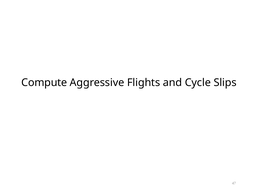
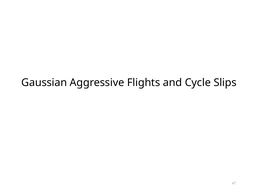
Compute: Compute -> Gaussian (44, 83)
